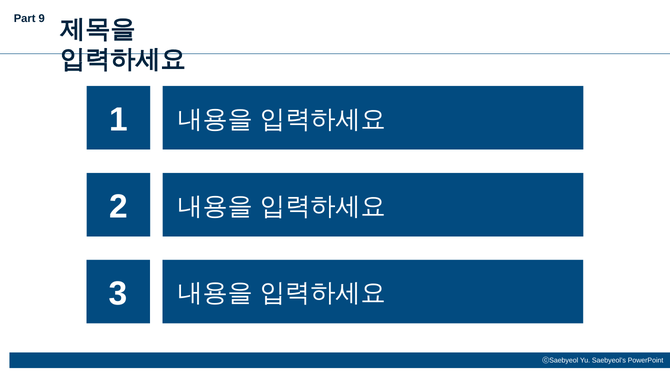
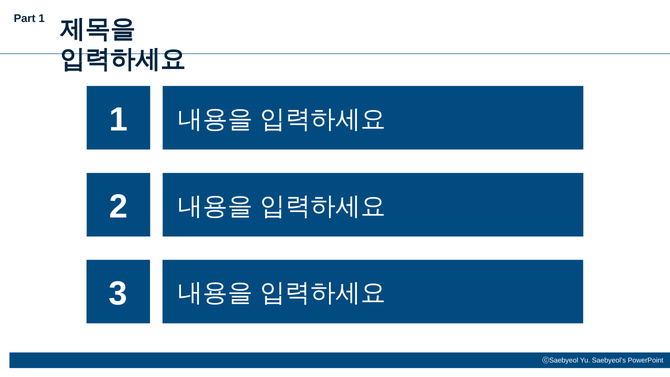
Part 9: 9 -> 1 (42, 19)
